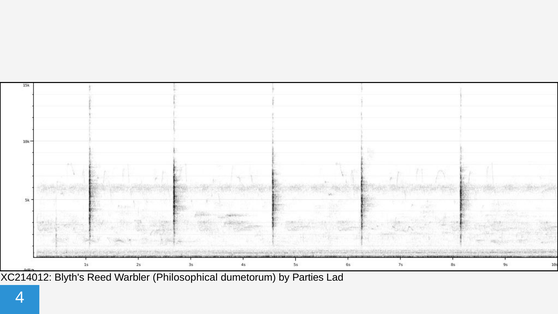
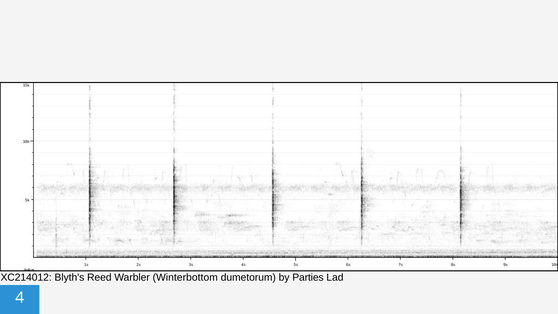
Philosophical: Philosophical -> Winterbottom (185, 277)
